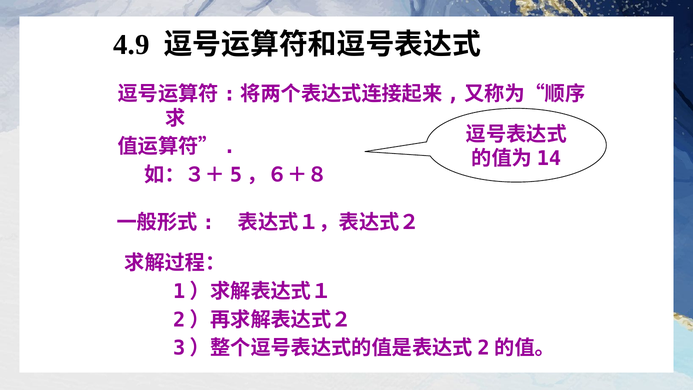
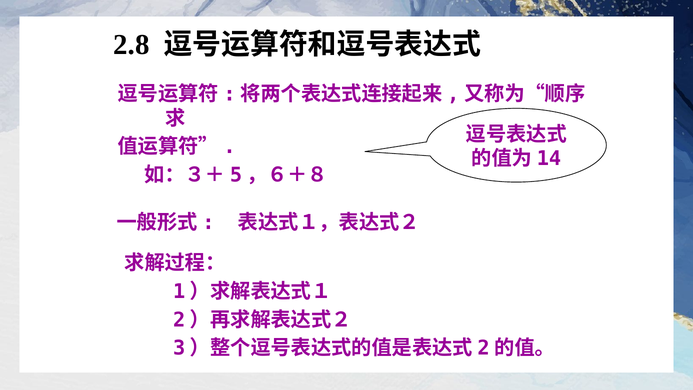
4.9: 4.9 -> 2.8 (132, 45)
